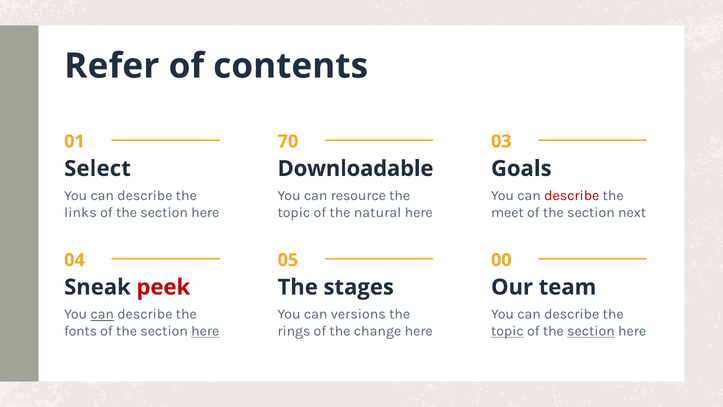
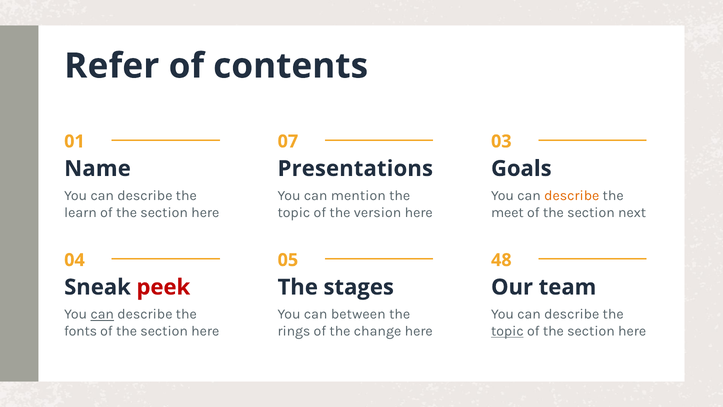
70: 70 -> 07 (288, 141)
Select: Select -> Name (97, 169)
Downloadable: Downloadable -> Presentations (355, 169)
resource: resource -> mention (358, 195)
describe colour: red -> orange (572, 195)
links: links -> learn (80, 212)
natural: natural -> version (378, 212)
00: 00 -> 48 (501, 260)
versions: versions -> between (358, 314)
here underline: present -> none (205, 331)
section underline: present -> none (591, 331)
